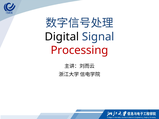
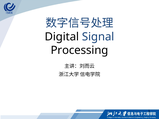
Processing colour: red -> black (79, 50)
